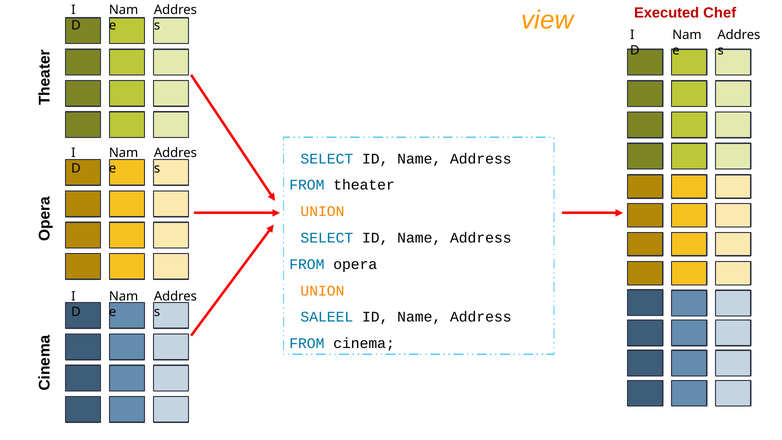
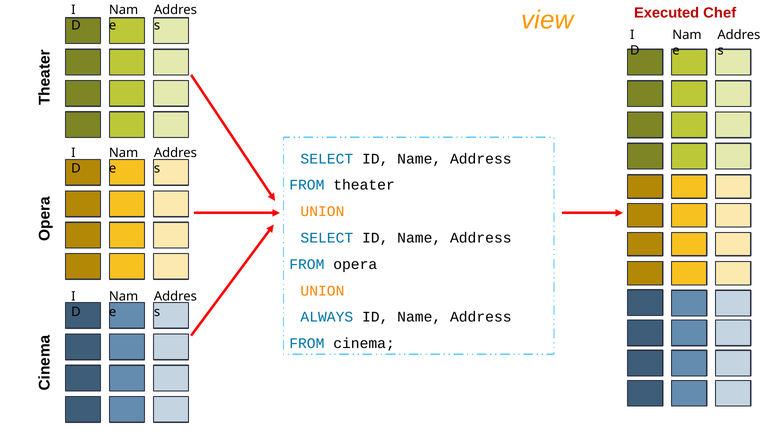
SALEEL: SALEEL -> ALWAYS (327, 317)
